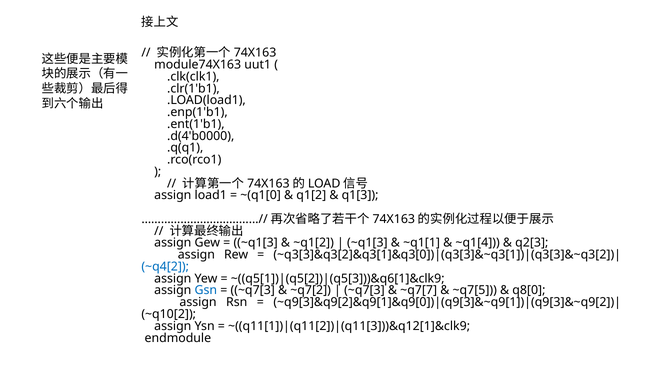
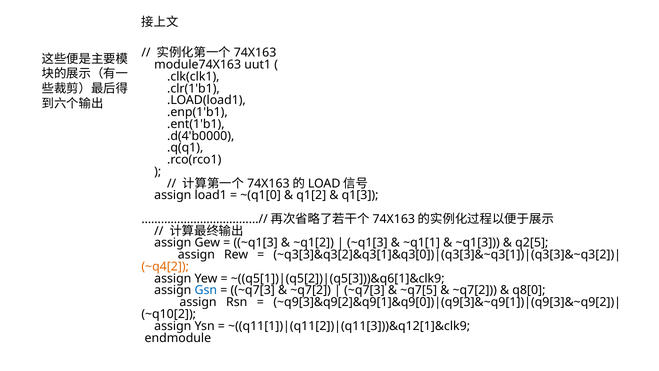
~q1[4: ~q1[4 -> ~q1[3 (478, 243)
q2[3: q2[3 -> q2[5 (532, 243)
~q4[2 colour: blue -> orange (165, 266)
~q7[7: ~q7[7 -> ~q7[5 (419, 290)
~q7[5: ~q7[5 -> ~q7[2 (475, 290)
